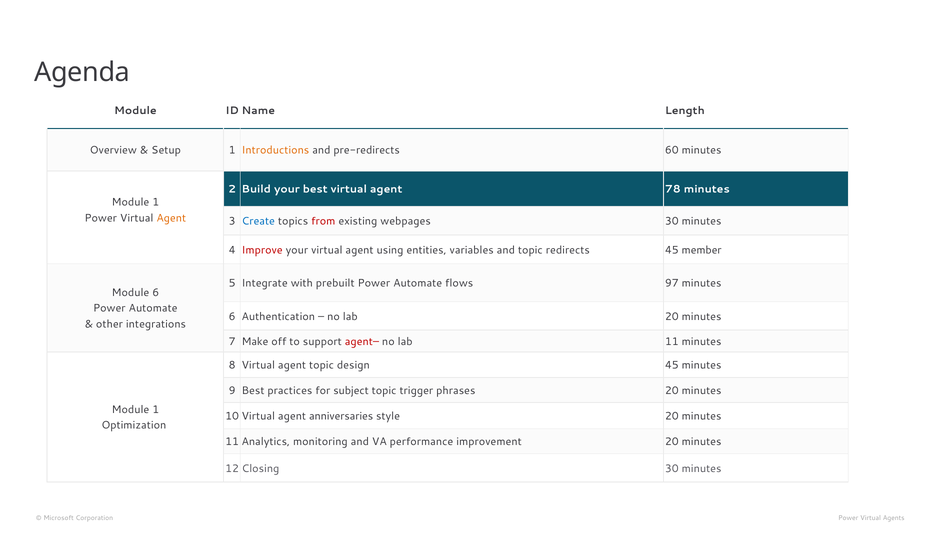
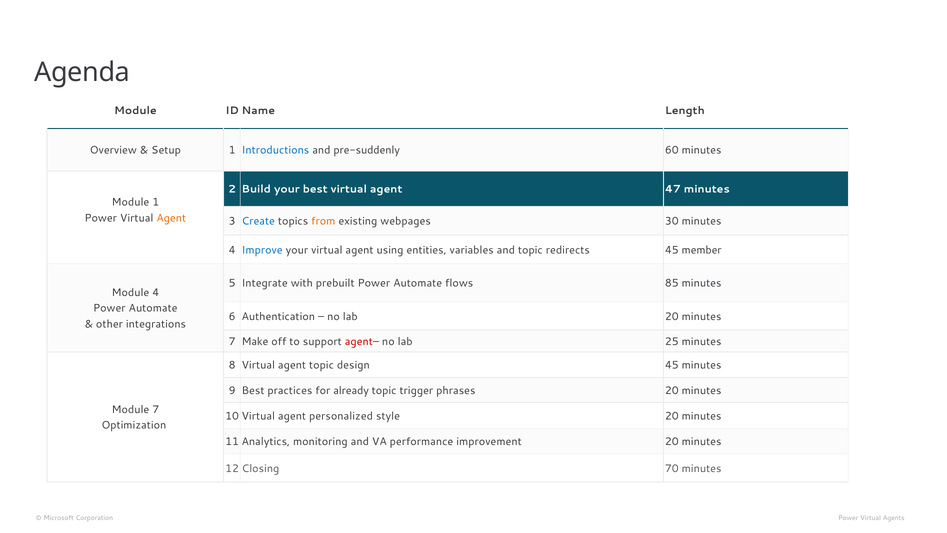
Introductions colour: orange -> blue (275, 150)
pre-redirects: pre-redirects -> pre-suddenly (367, 150)
78: 78 -> 47 (673, 189)
from colour: red -> orange (323, 221)
Improve colour: red -> blue (262, 250)
97: 97 -> 85 (672, 283)
Module 6: 6 -> 4 (156, 293)
11: 11 -> 25 (672, 341)
subject: subject -> already (351, 390)
1: 1 -> 7 (156, 410)
anniversaries: anniversaries -> personalized (341, 416)
30: 30 -> 70 (672, 468)
